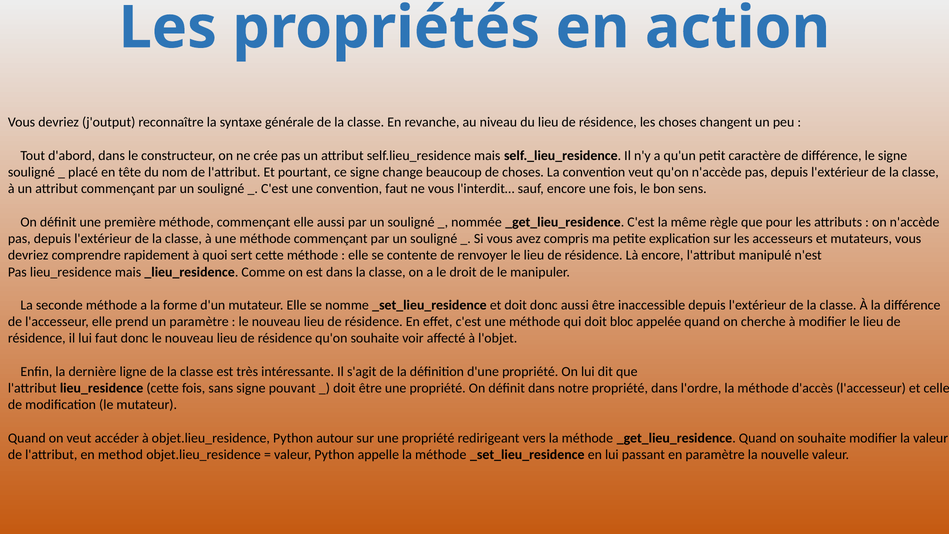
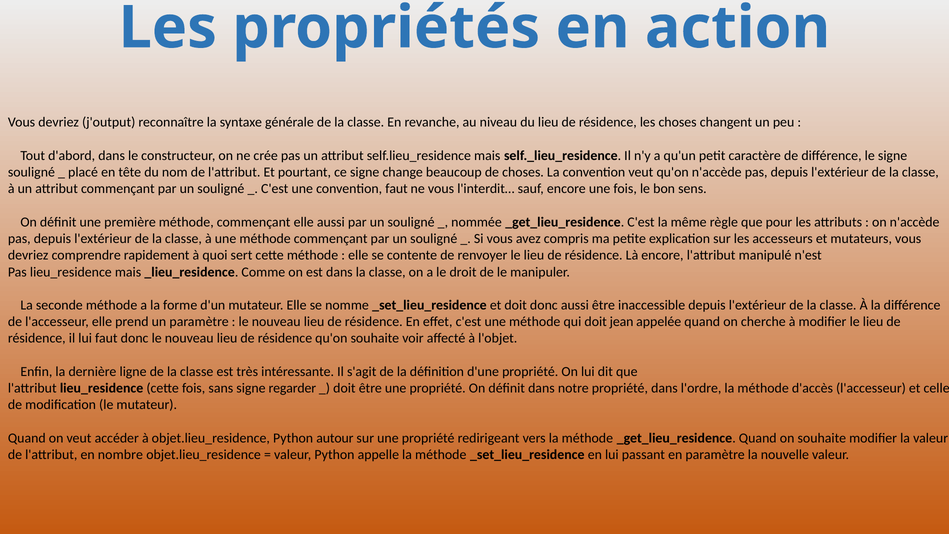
bloc: bloc -> jean (622, 322)
pouvant: pouvant -> regarder (292, 388)
method: method -> nombre (120, 455)
